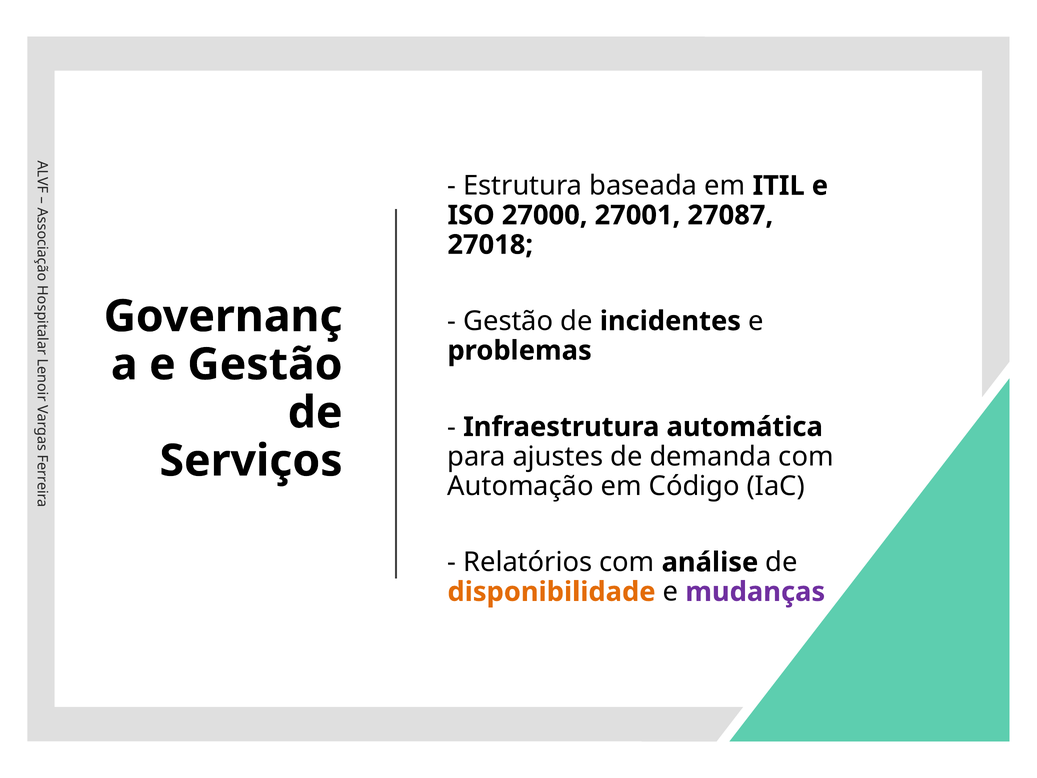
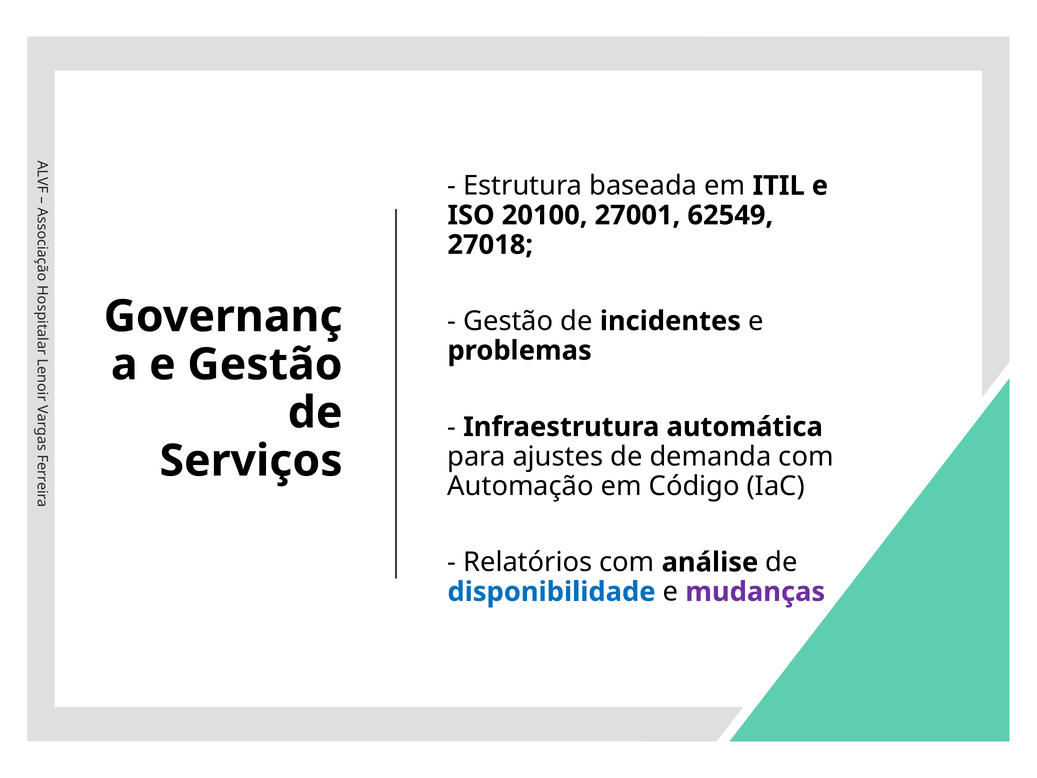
27000: 27000 -> 20100 (545, 215)
27087: 27087 -> 62549 (730, 215)
disponibilidade colour: orange -> blue (552, 592)
